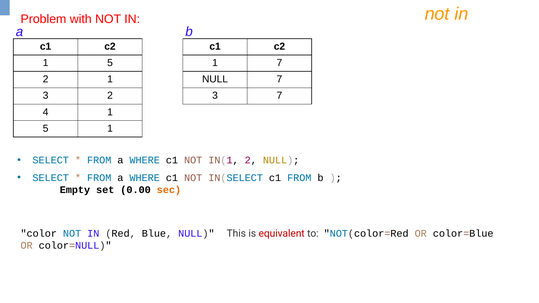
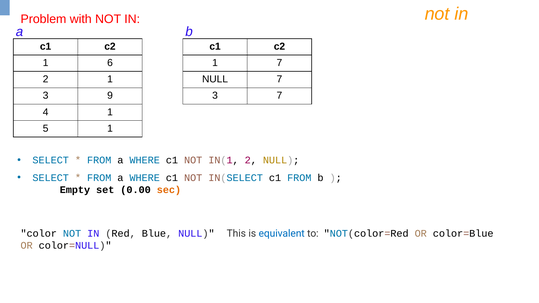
5: 5 -> 6 (110, 63)
3 2: 2 -> 9 (110, 96)
equivalent colour: red -> blue (282, 234)
